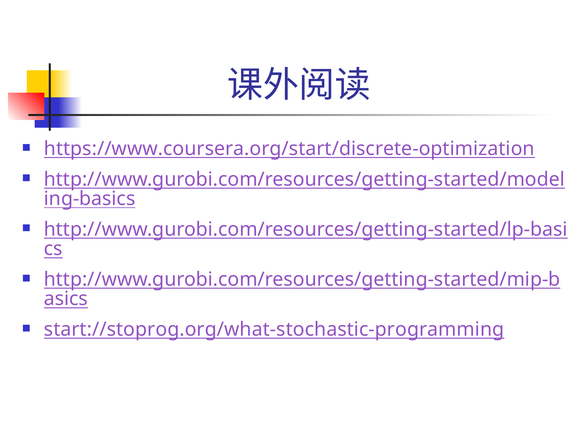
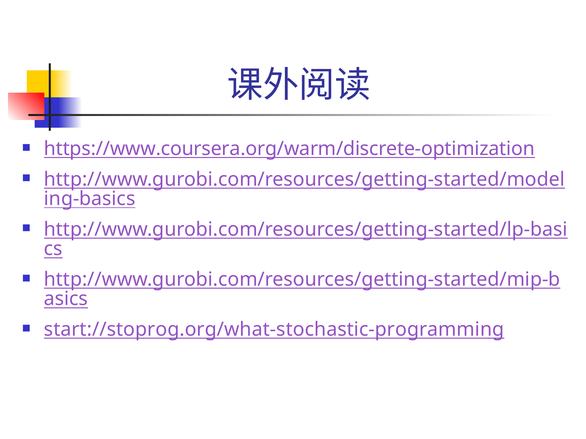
https://www.coursera.org/start/discrete-optimization: https://www.coursera.org/start/discrete-optimization -> https://www.coursera.org/warm/discrete-optimization (289, 149)
